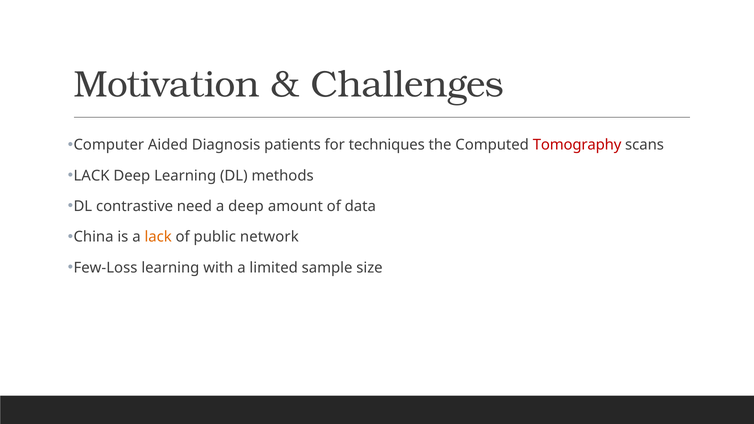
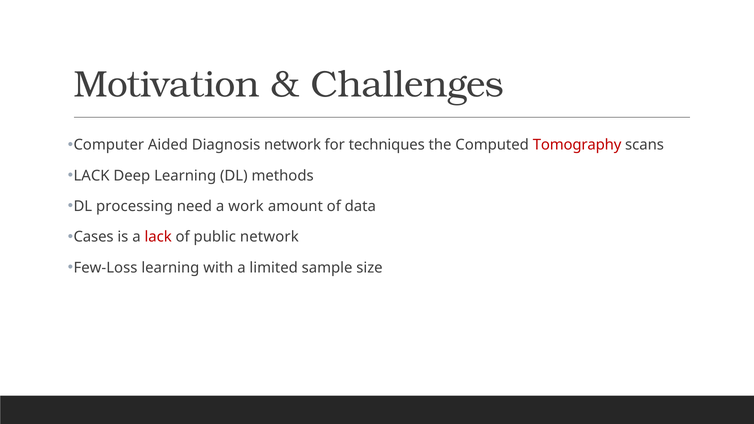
Diagnosis patients: patients -> network (293, 145)
contrastive: contrastive -> processing (135, 206)
a deep: deep -> work (246, 206)
China: China -> Cases (94, 237)
lack colour: orange -> red (158, 237)
